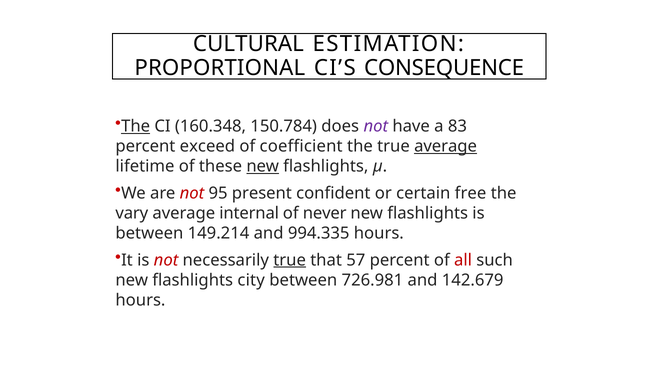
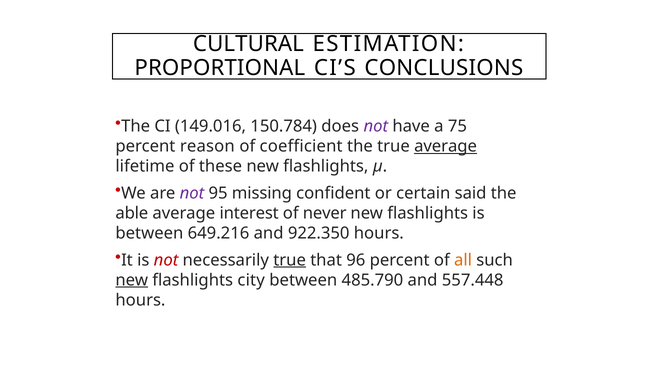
CONSEQUENCE: CONSEQUENCE -> CONCLUSIONS (444, 68)
The underline: present -> none (136, 126)
160.348: 160.348 -> 149.016 (210, 126)
83: 83 -> 75 (457, 126)
exceed: exceed -> reason (207, 146)
new underline: present -> none (263, 166)
not colour: red -> purple (192, 193)
present: present -> missing (262, 193)
free: free -> said (471, 193)
vary: vary -> able (132, 213)
internal: internal -> interest (249, 213)
149.214: 149.214 -> 649.216 (219, 233)
994.335: 994.335 -> 922.350 (319, 233)
57: 57 -> 96 (356, 260)
all colour: red -> orange (463, 260)
new underline: none -> present (132, 280)
726.981: 726.981 -> 485.790 (372, 280)
142.679: 142.679 -> 557.448 (473, 280)
